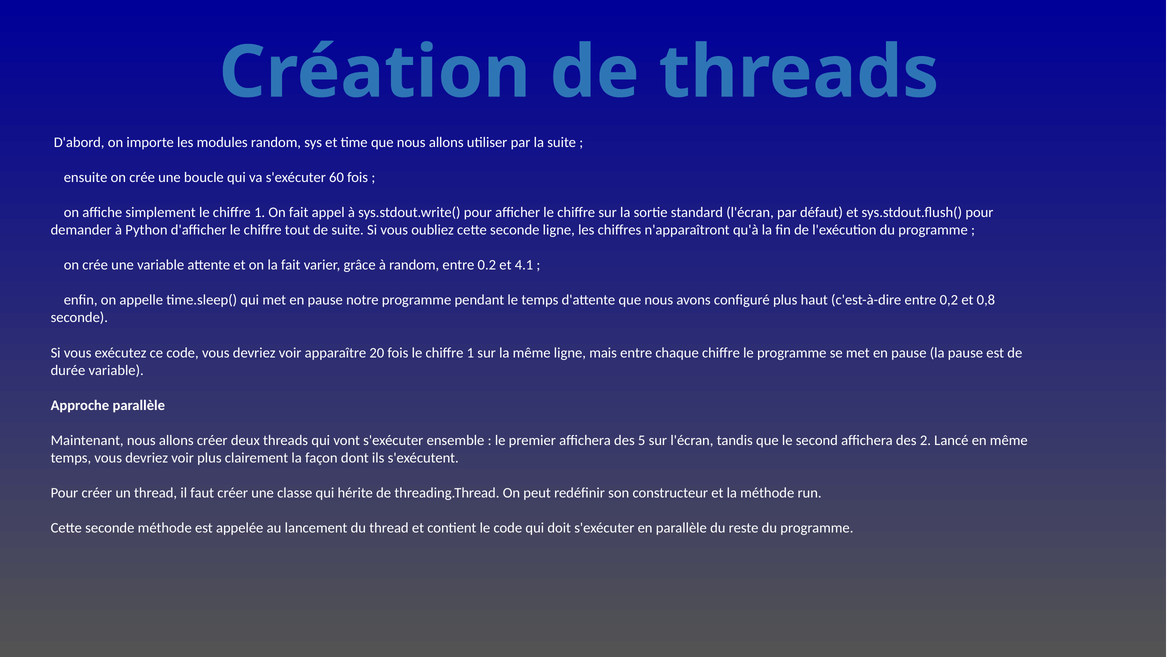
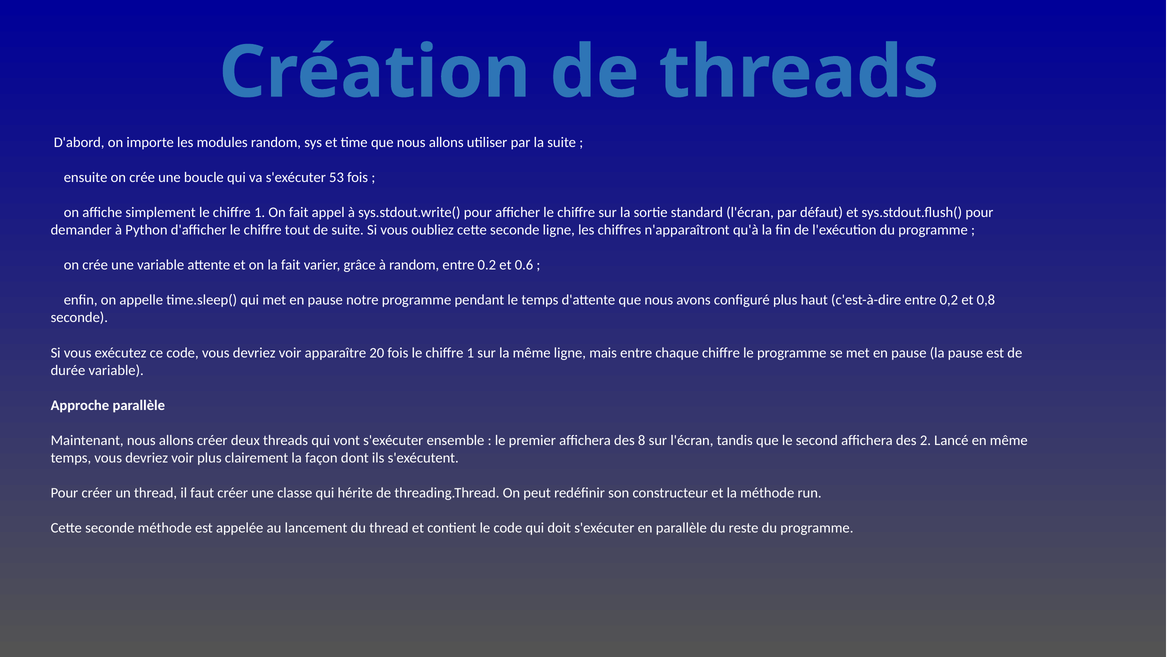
60: 60 -> 53 (337, 178)
4.1: 4.1 -> 0.6 (524, 265)
5: 5 -> 8 (642, 441)
